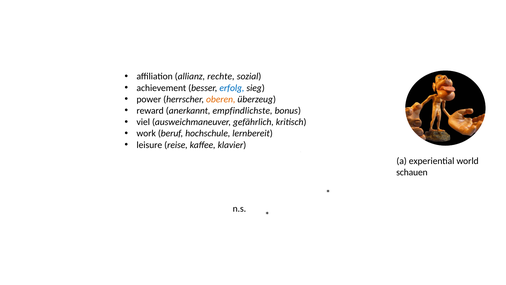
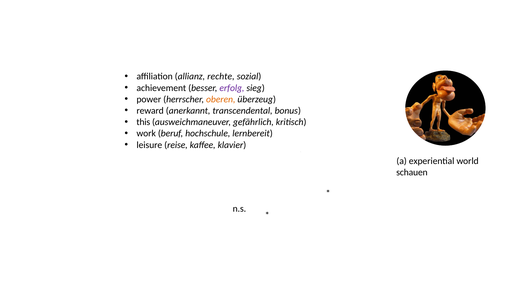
erfolg colour: blue -> purple (232, 88)
empfindlichste: empfindlichste -> transcendental (243, 111)
viel: viel -> this (143, 122)
